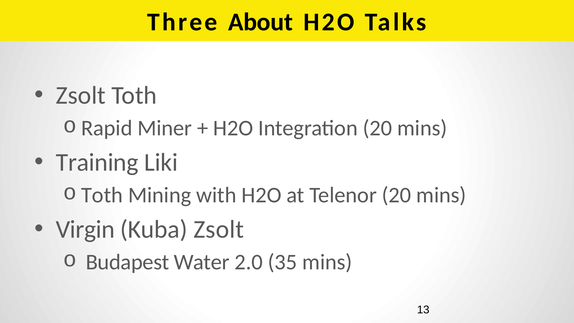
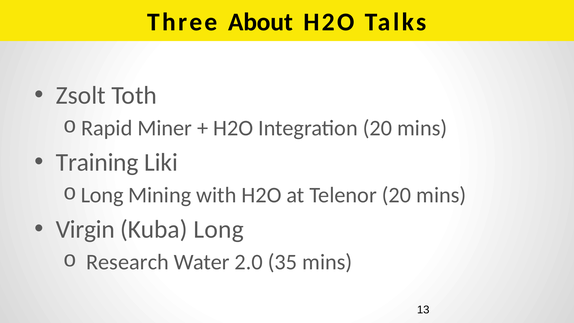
Toth: Toth -> Long (102, 195)
Kuba Zsolt: Zsolt -> Long (219, 229)
Budapest: Budapest -> Research (127, 262)
